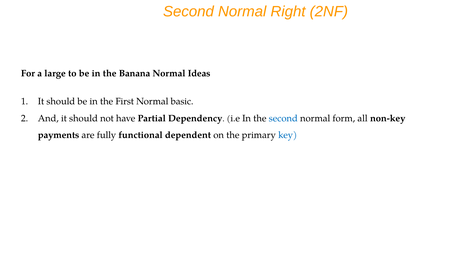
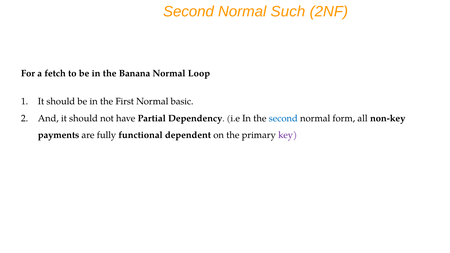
Right: Right -> Such (288, 12)
large: large -> fetch (55, 73)
Ideas: Ideas -> Loop (199, 73)
key colour: blue -> purple (288, 135)
